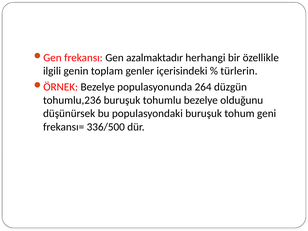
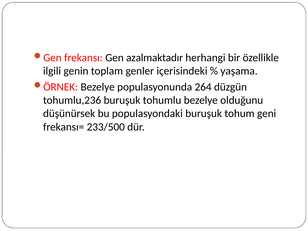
türlerin: türlerin -> yaşama (239, 71)
336/500: 336/500 -> 233/500 (106, 127)
